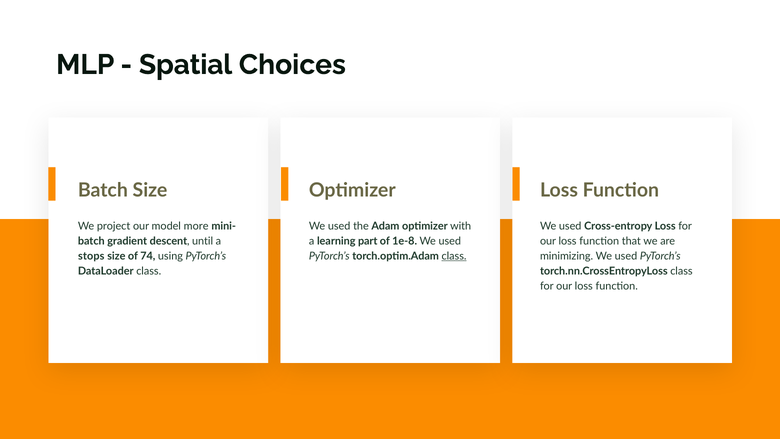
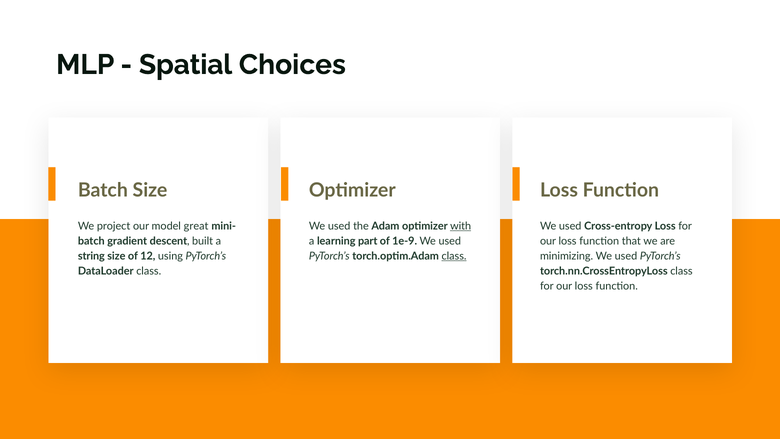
more: more -> great (196, 226)
with underline: none -> present (461, 226)
until: until -> built (203, 241)
1e-8: 1e-8 -> 1e-9 (405, 241)
stops: stops -> string (91, 256)
74: 74 -> 12 (148, 256)
